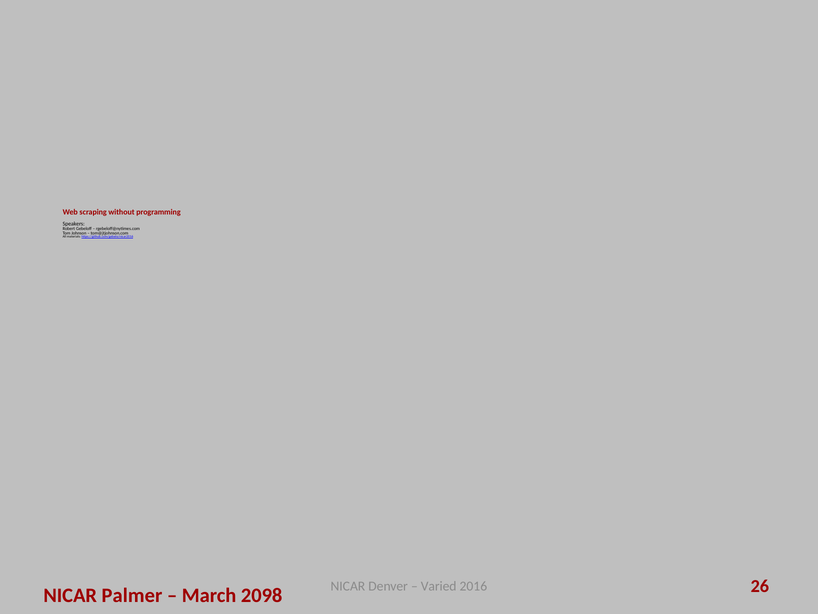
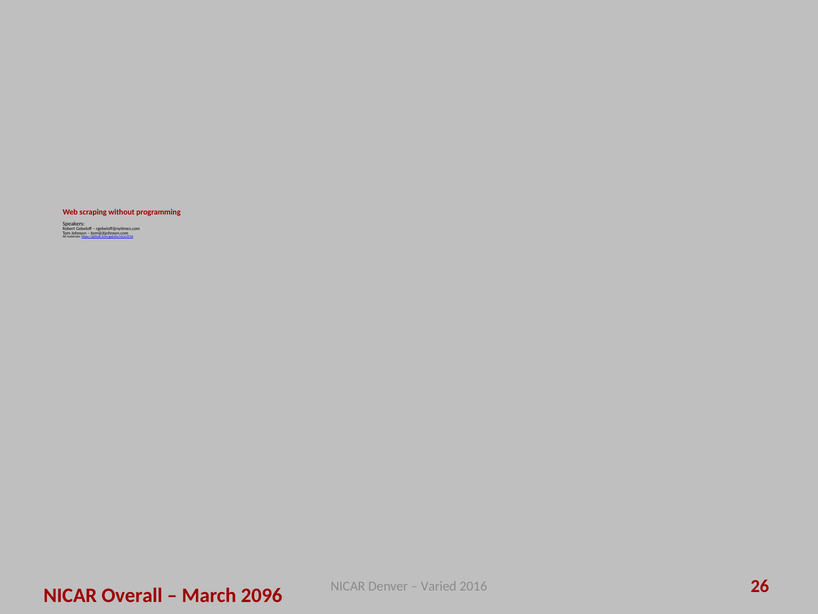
Palmer: Palmer -> Overall (132, 595)
2098: 2098 -> 2096 (262, 595)
